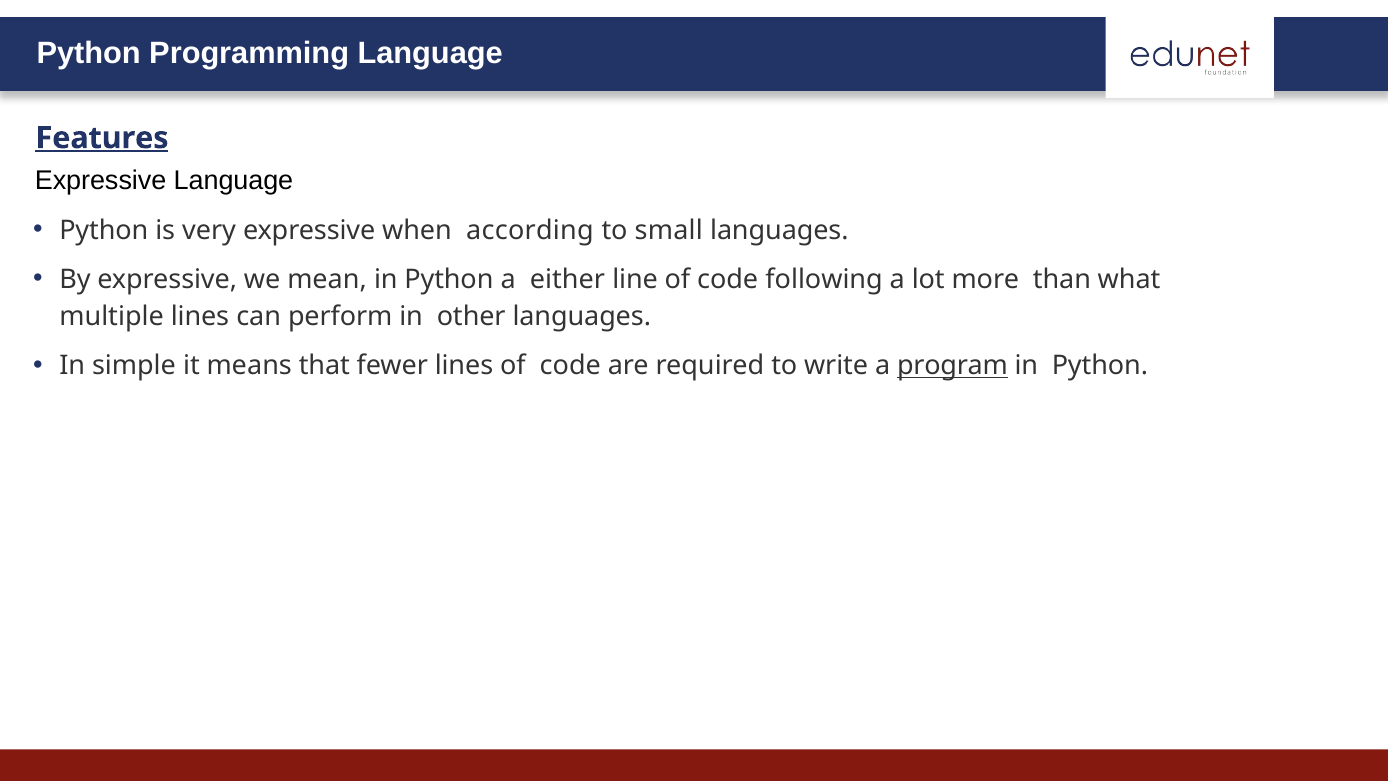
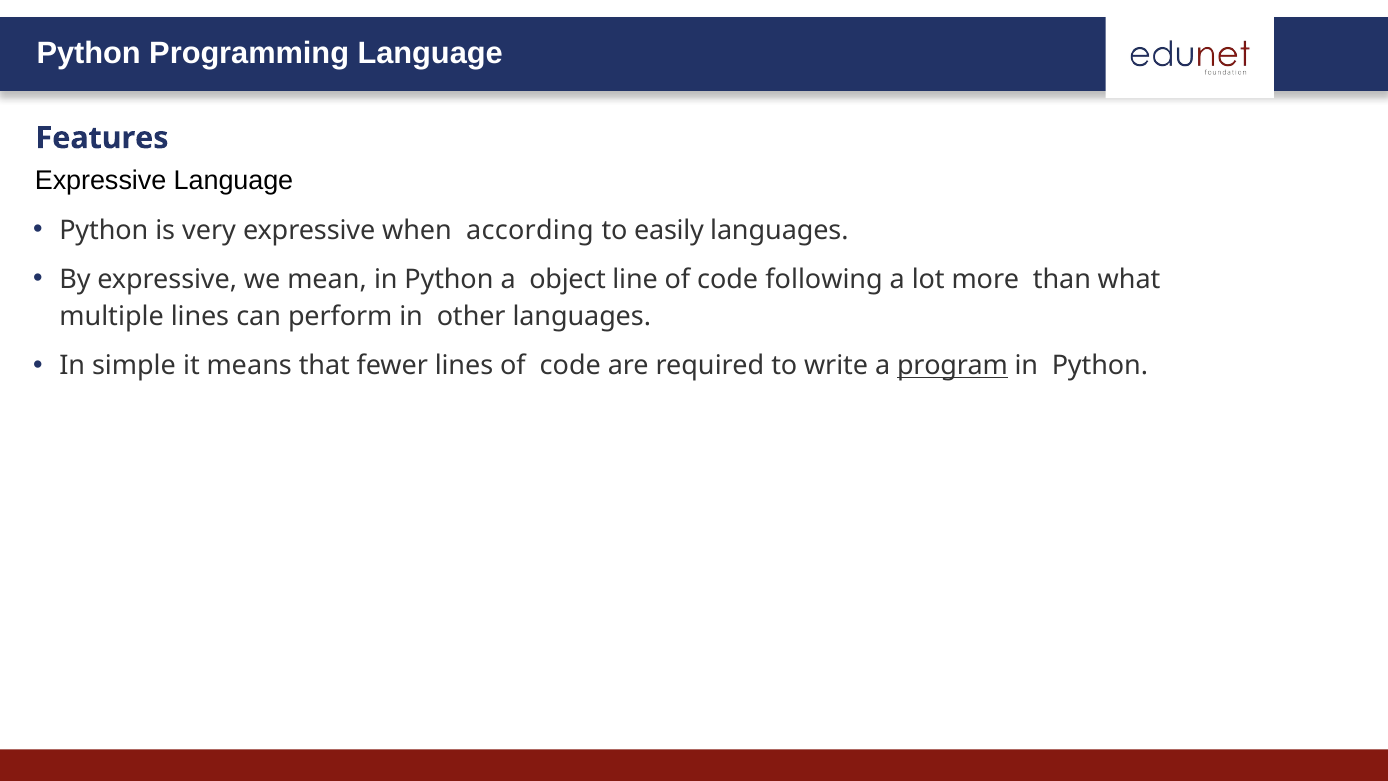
Features underline: present -> none (102, 138)
small: small -> easily (669, 230)
either: either -> object (568, 279)
